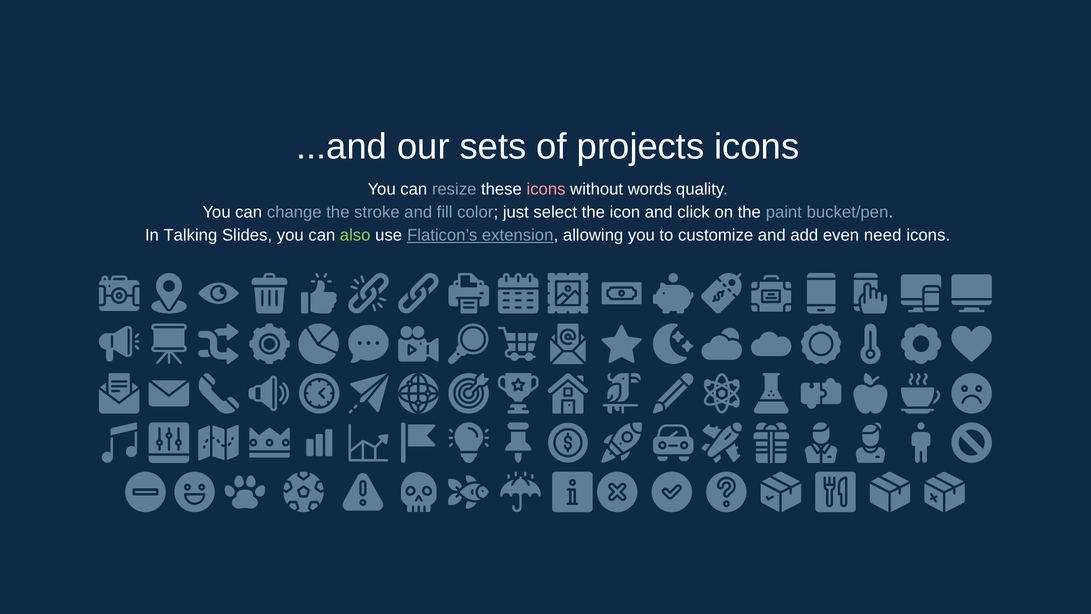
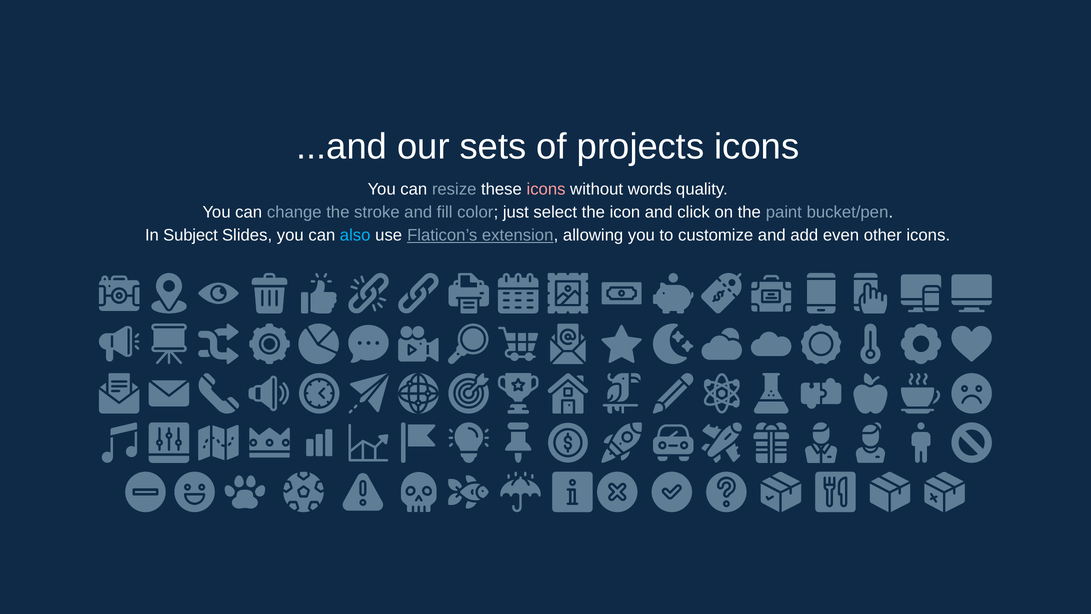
Talking: Talking -> Subject (190, 235)
also colour: light green -> light blue (355, 235)
need: need -> other (883, 235)
